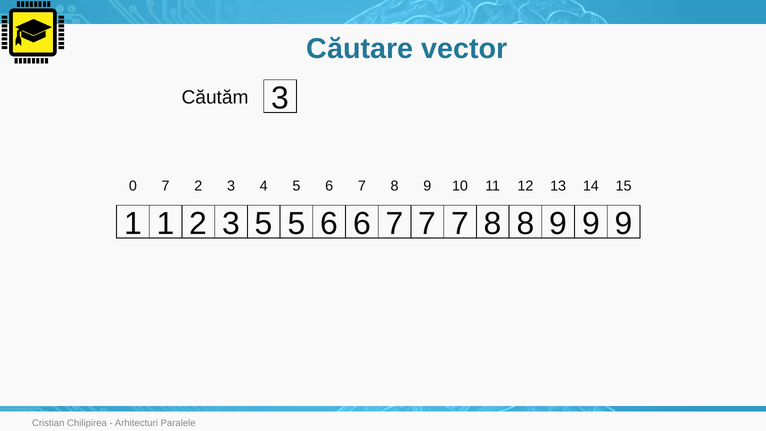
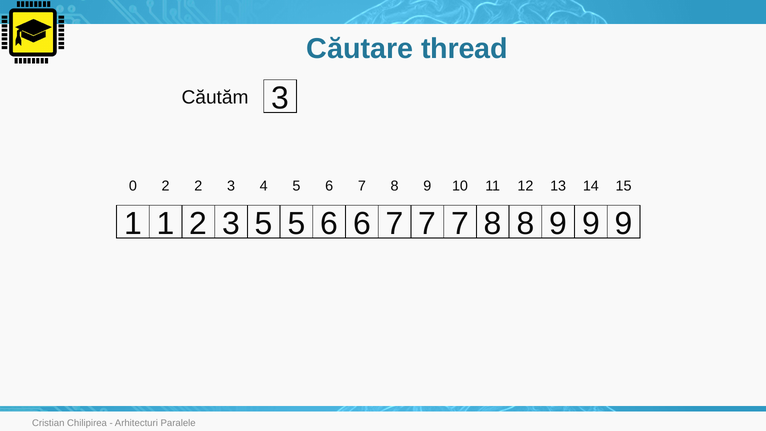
vector: vector -> thread (464, 49)
0 7: 7 -> 2 (166, 186)
